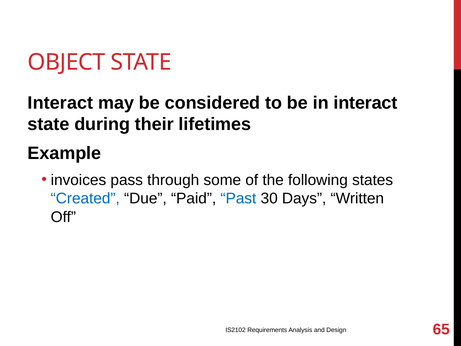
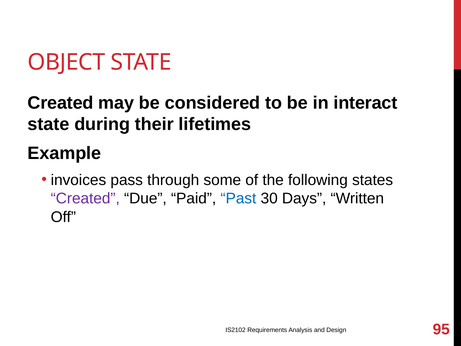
Interact: Interact -> Created (61, 103)
Created colour: blue -> purple (85, 198)
65: 65 -> 95 (441, 329)
